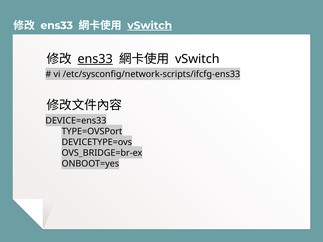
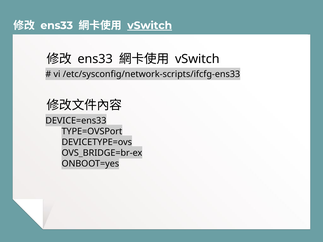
ens33 underline: present -> none (95, 59)
